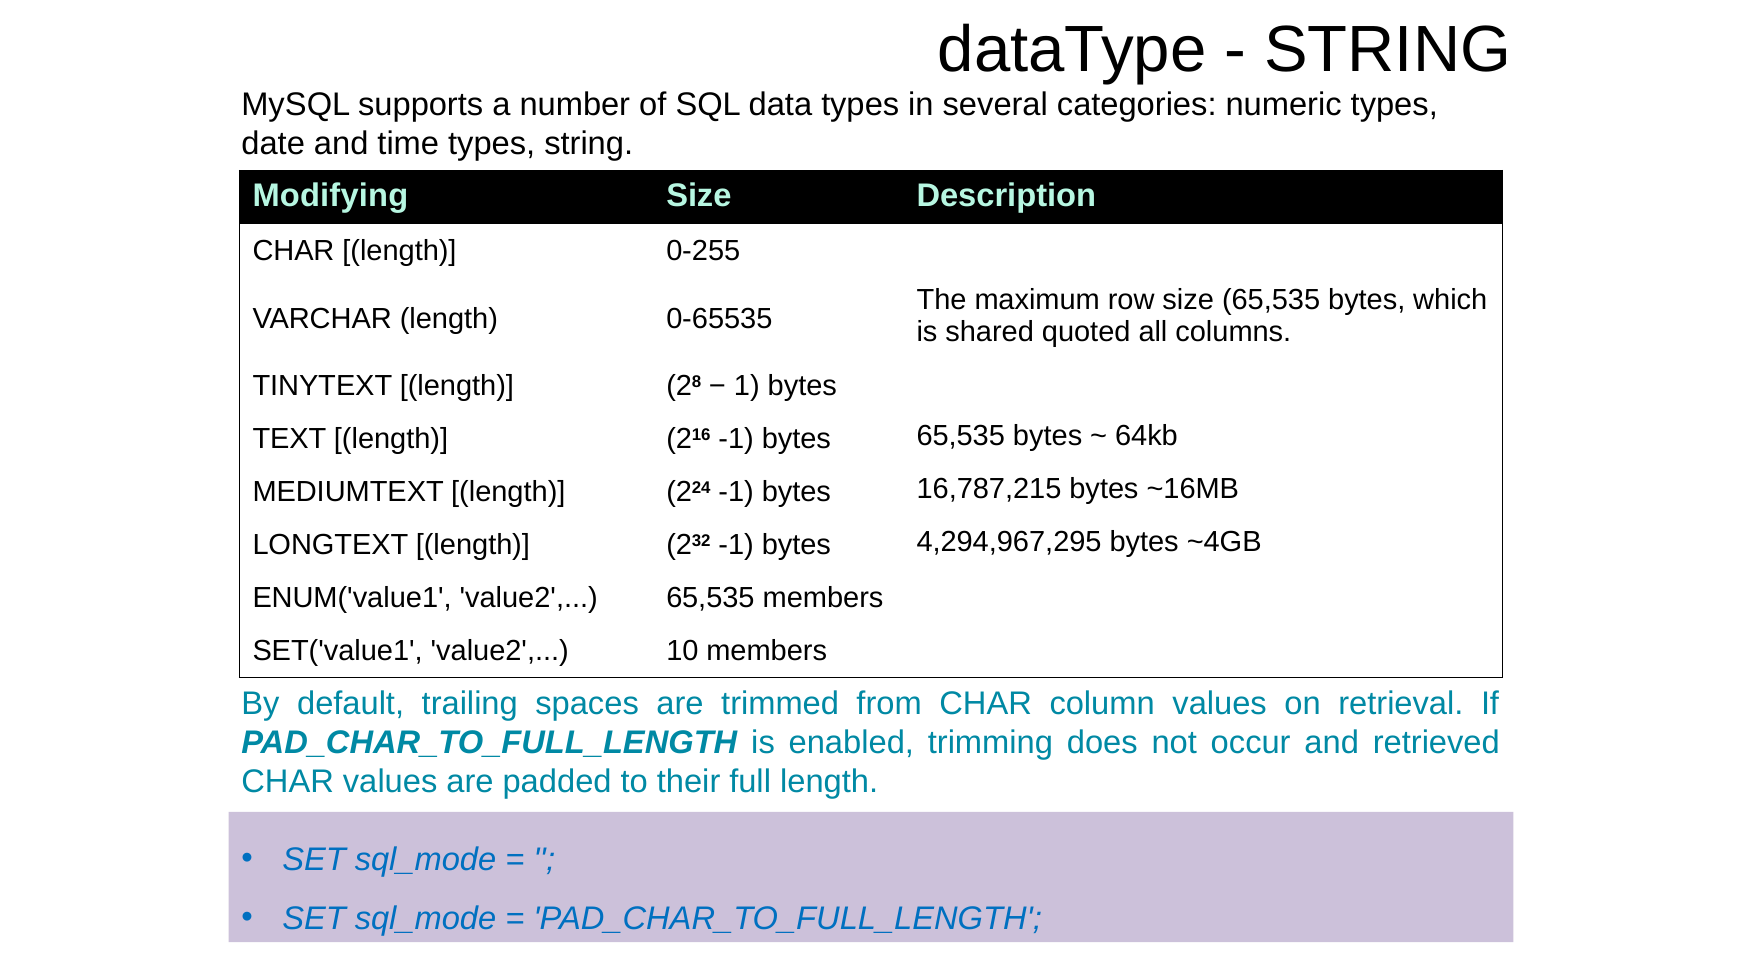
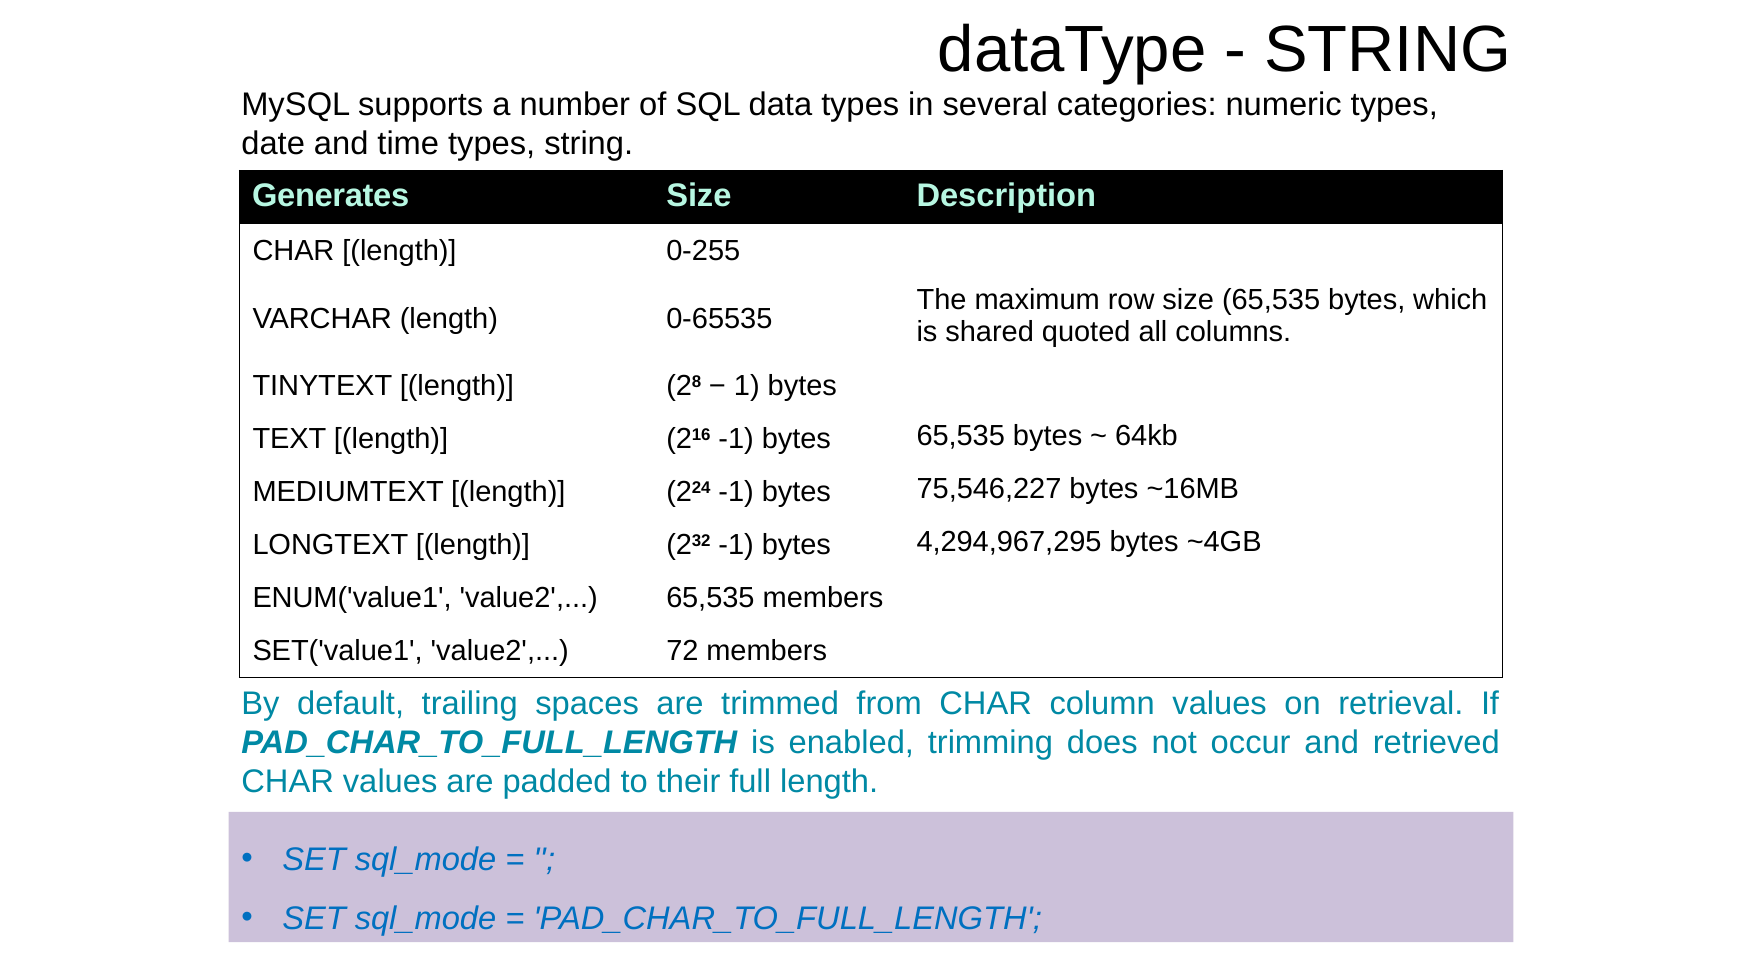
Modifying: Modifying -> Generates (331, 196)
16,787,215: 16,787,215 -> 75,546,227 (989, 489)
10: 10 -> 72 (682, 651)
